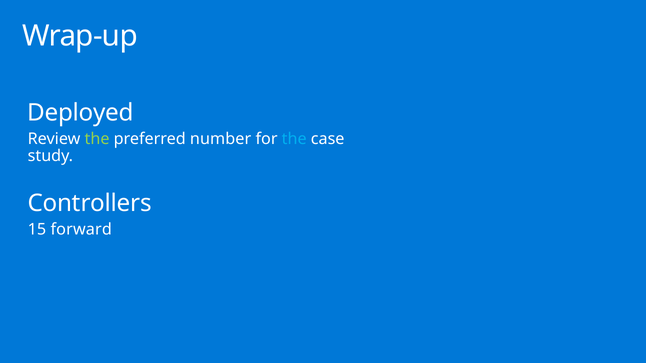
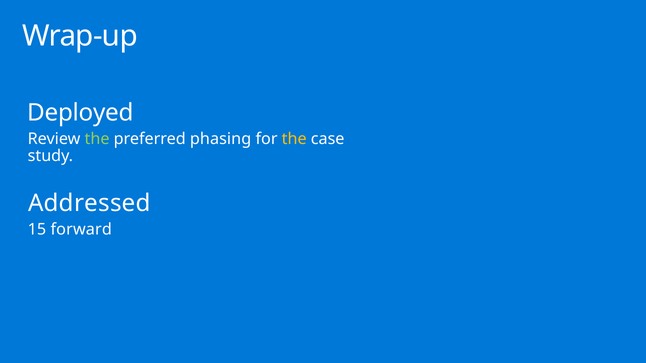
number: number -> phasing (221, 139)
the colour: light blue -> yellow (294, 139)
Controllers: Controllers -> Addressed (89, 204)
